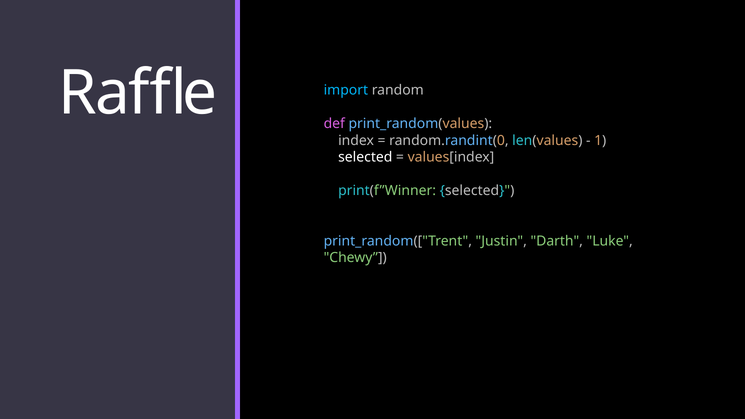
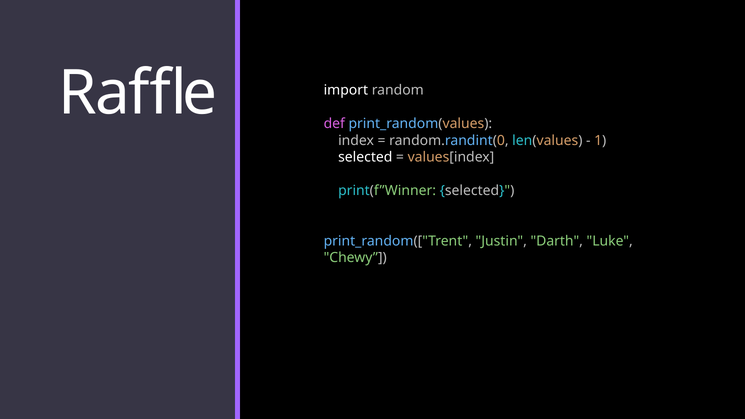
import colour: light blue -> white (346, 90)
